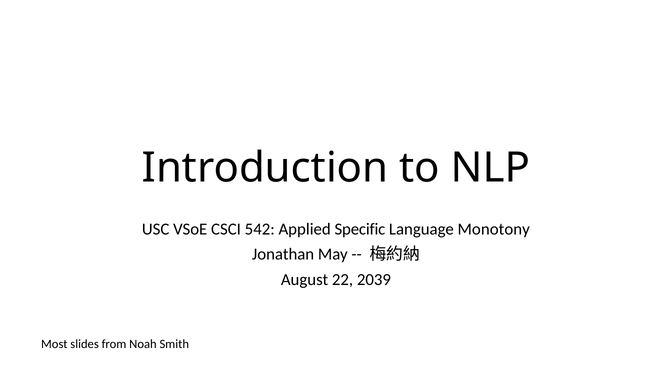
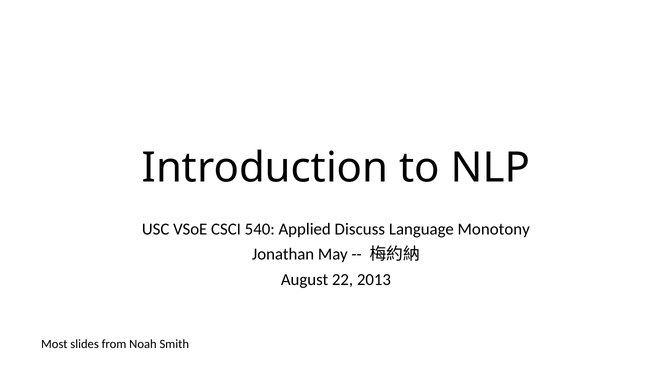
542: 542 -> 540 (260, 229)
Specific: Specific -> Discuss (360, 229)
2039: 2039 -> 2013 (374, 280)
